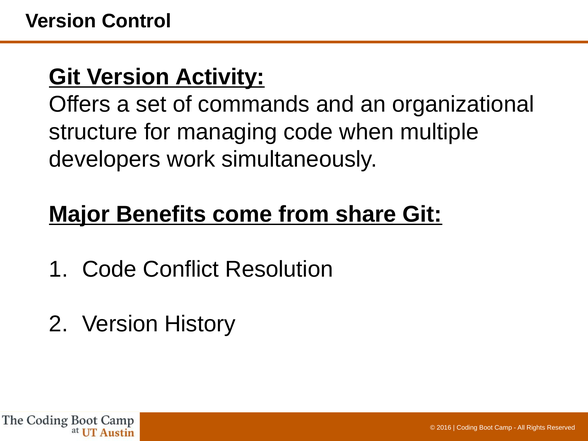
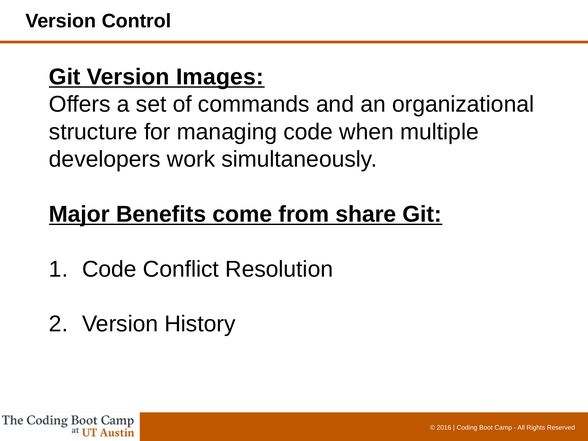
Activity: Activity -> Images (220, 77)
